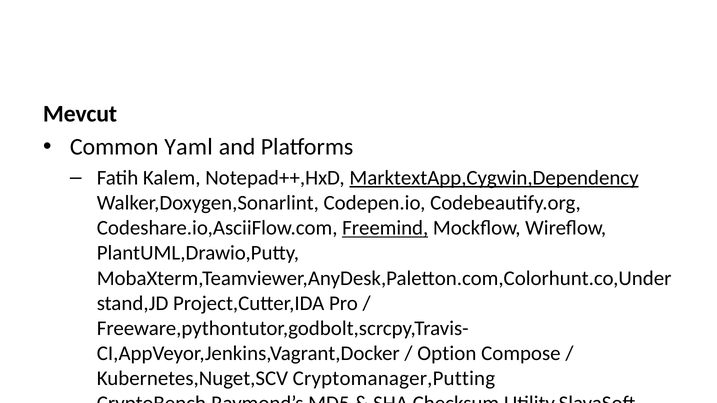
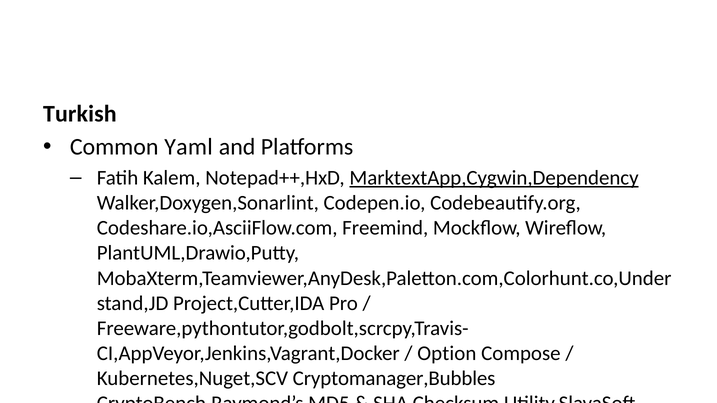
Mevcut: Mevcut -> Turkish (80, 114)
Freemind underline: present -> none (385, 228)
Cryptomanager,Putting: Cryptomanager,Putting -> Cryptomanager,Bubbles (394, 379)
